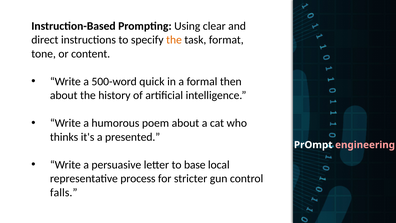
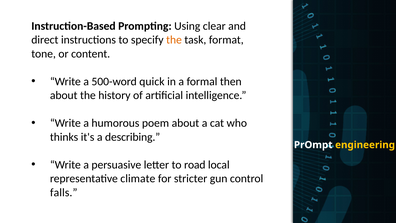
presented: presented -> describing (133, 137)
engineering colour: pink -> yellow (365, 145)
base: base -> road (195, 165)
process: process -> climate (138, 178)
